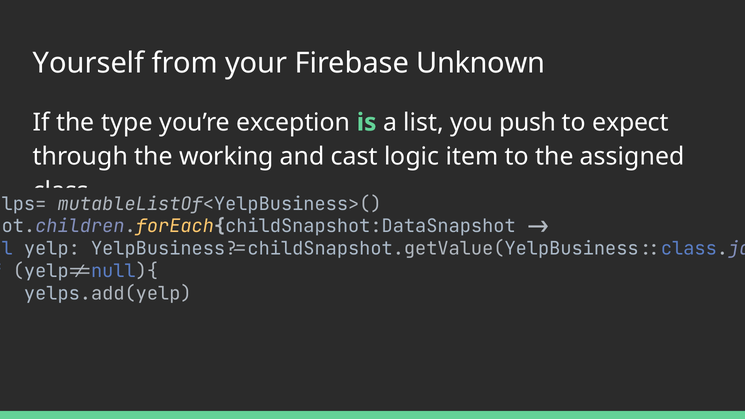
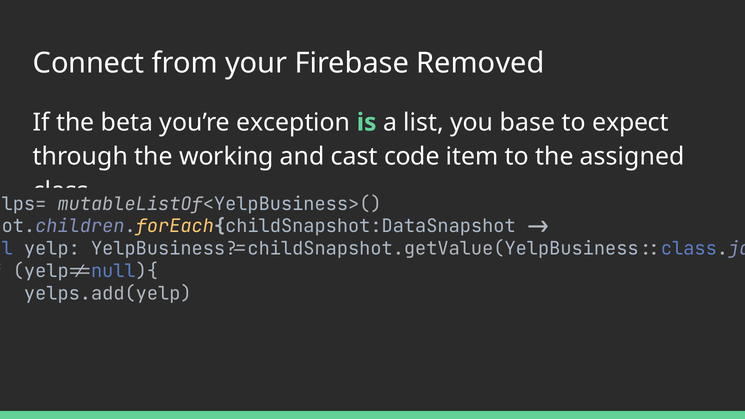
Yourself: Yourself -> Connect (89, 63)
Unknown: Unknown -> Removed (480, 63)
type: type -> beta (127, 122)
push: push -> base (527, 122)
logic: logic -> code (412, 157)
